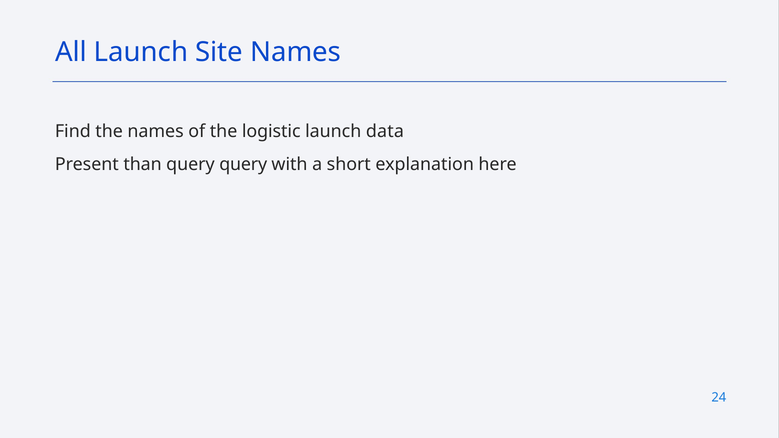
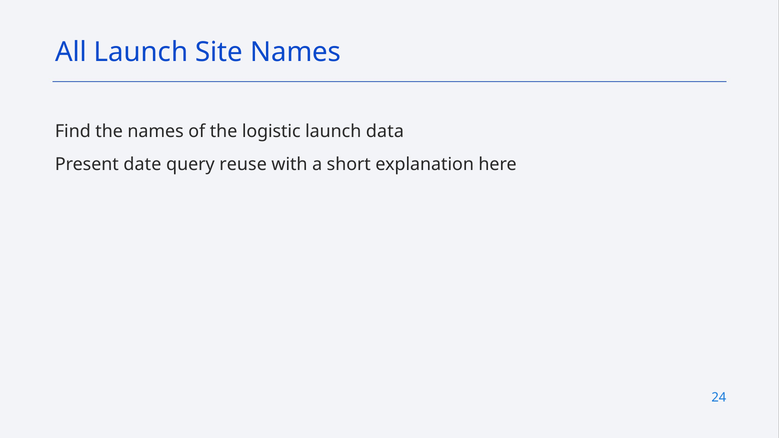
than: than -> date (142, 164)
query query: query -> reuse (243, 164)
